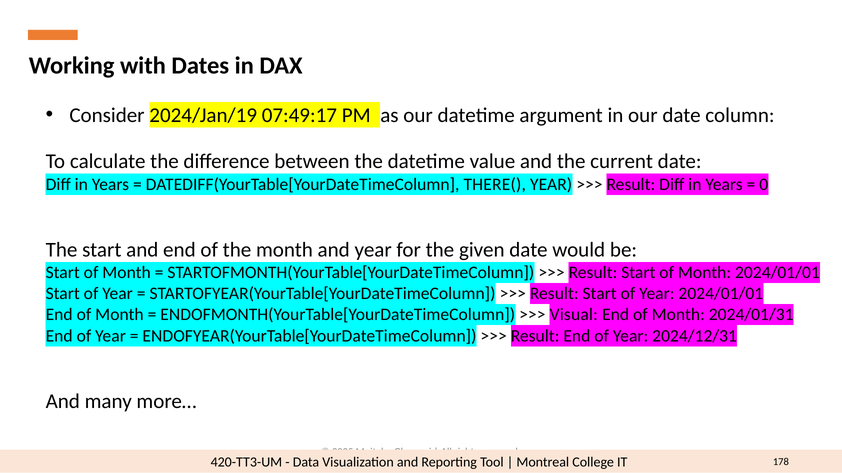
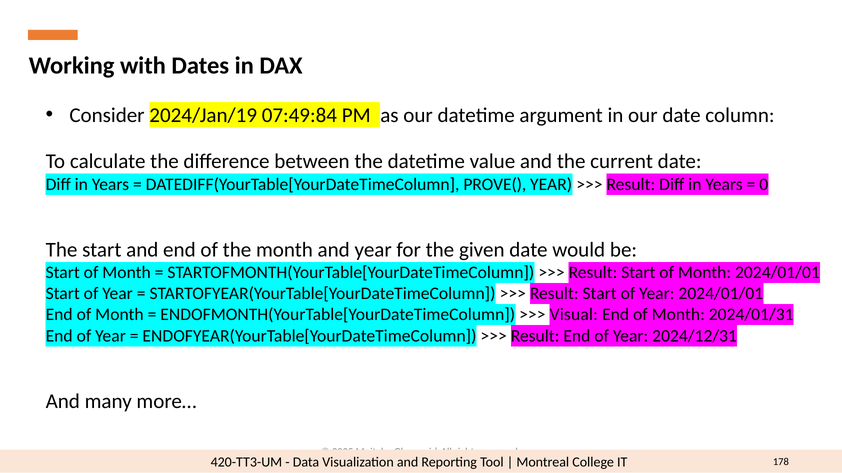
07:49:17: 07:49:17 -> 07:49:84 (299, 115)
THERE(: THERE( -> PROVE( (495, 185)
